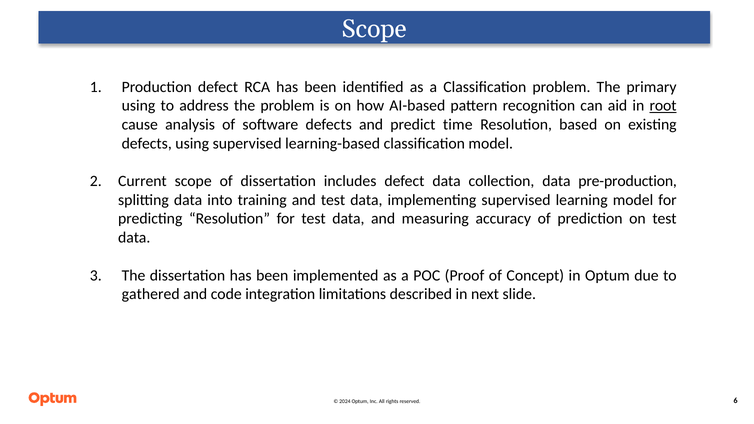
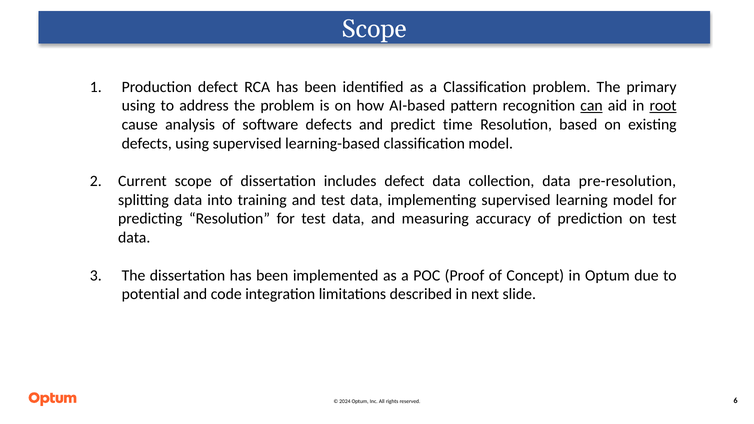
can underline: none -> present (592, 106)
pre-production: pre-production -> pre-resolution (627, 181)
gathered: gathered -> potential (151, 294)
